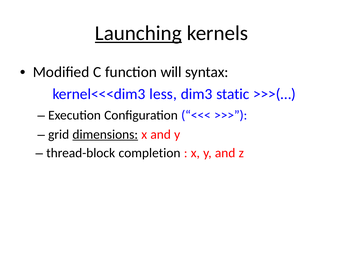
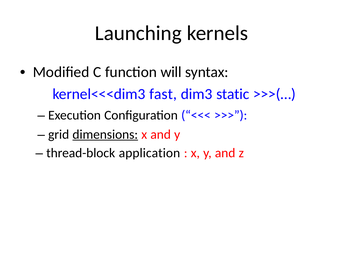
Launching underline: present -> none (138, 33)
less: less -> fast (163, 94)
completion: completion -> application (149, 153)
